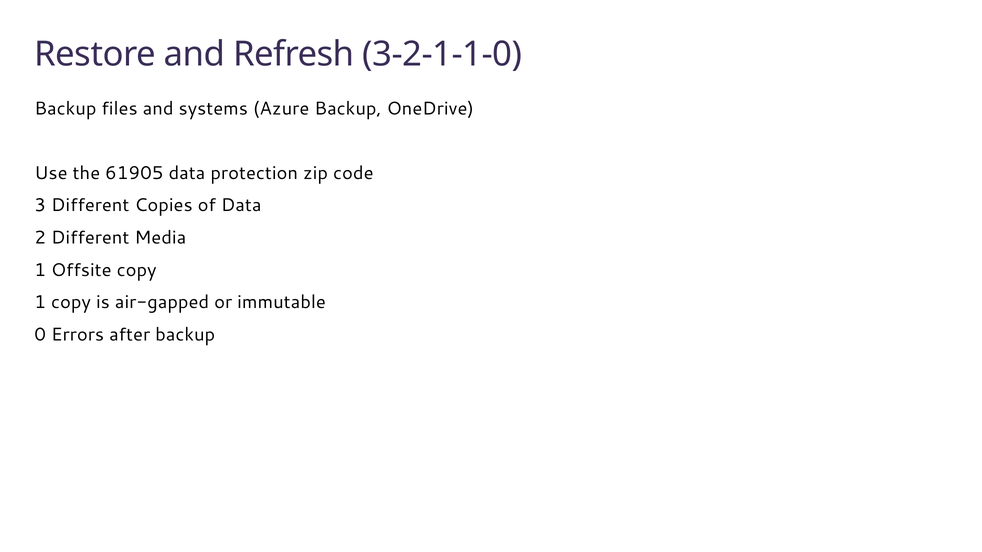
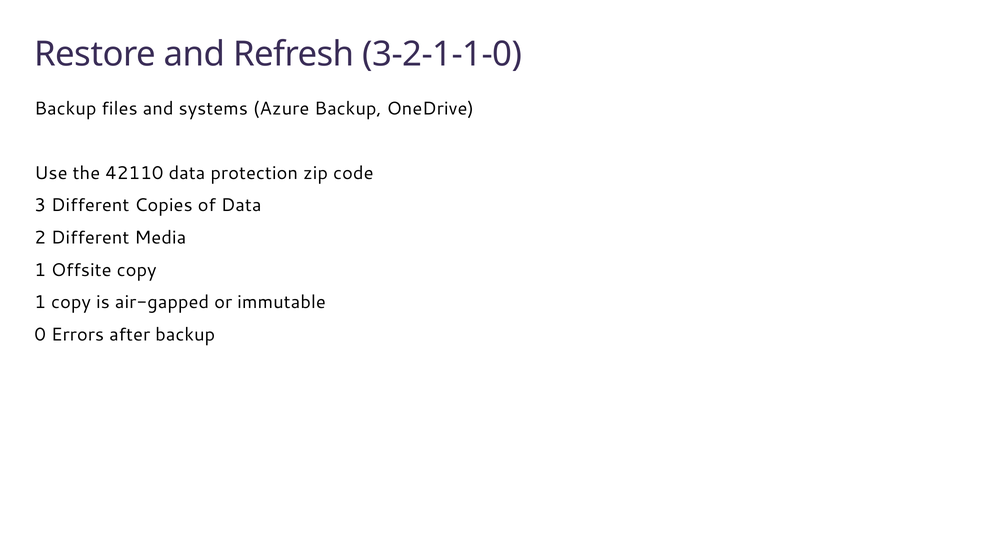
61905: 61905 -> 42110 (134, 173)
